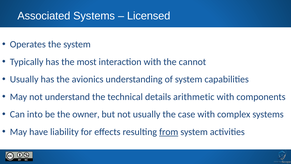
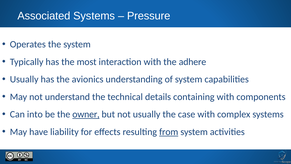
Licensed: Licensed -> Pressure (149, 16)
cannot: cannot -> adhere (192, 62)
arithmetic: arithmetic -> containing (194, 97)
owner underline: none -> present (86, 114)
